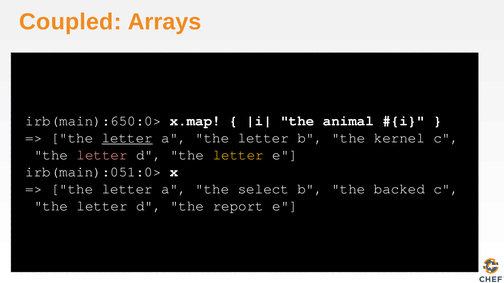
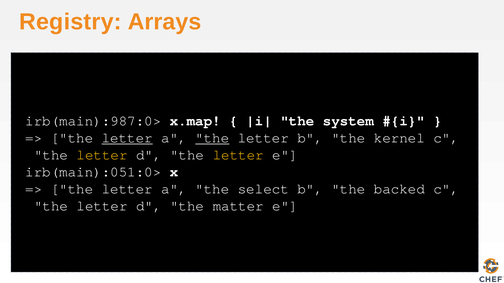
Coupled: Coupled -> Registry (70, 22)
irb(main):650:0>: irb(main):650:0> -> irb(main):987:0> (93, 121)
animal: animal -> system (348, 121)
the underline: none -> present (212, 138)
letter colour: pink -> yellow (102, 155)
report: report -> matter (238, 206)
